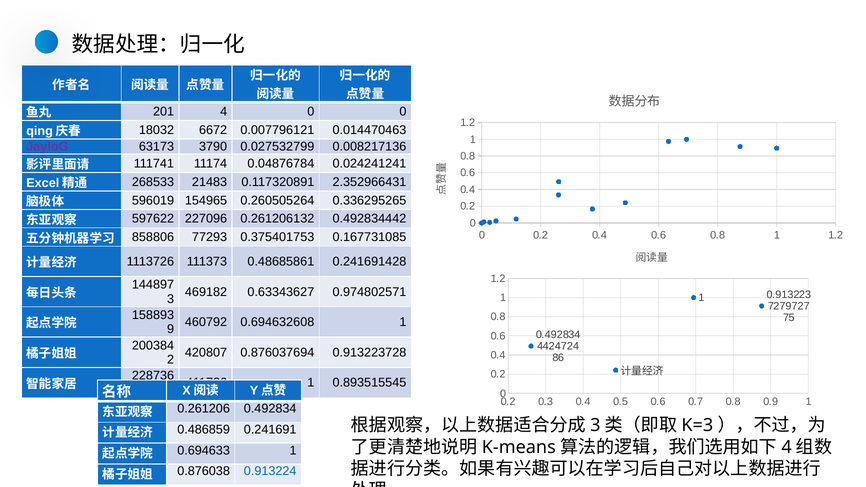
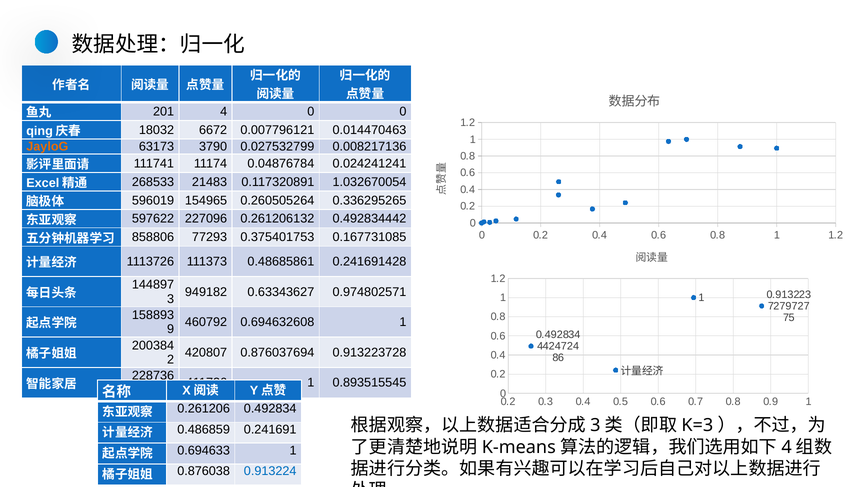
JayloG colour: purple -> orange (47, 147)
2.352966431: 2.352966431 -> 1.032670054 (369, 182)
469182: 469182 -> 949182 (206, 292)
